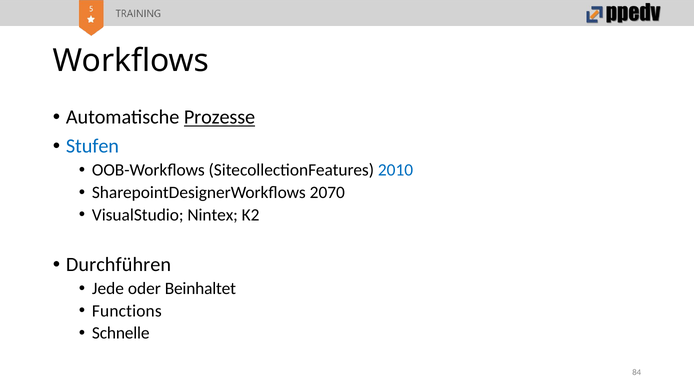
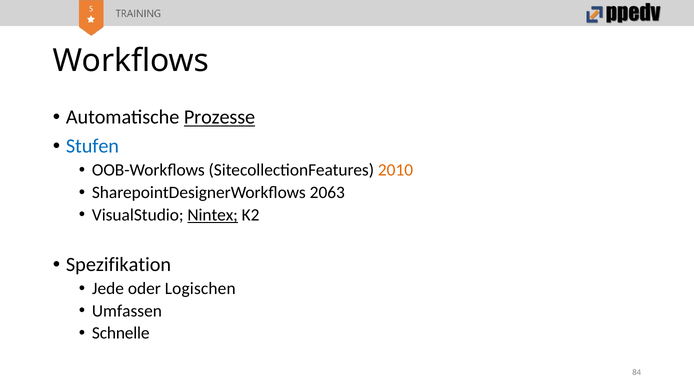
2010 colour: blue -> orange (396, 170)
2070: 2070 -> 2063 (327, 193)
Nintex underline: none -> present (213, 215)
Durchführen: Durchführen -> Spezifikation (119, 265)
Beinhaltet: Beinhaltet -> Logischen (200, 289)
Functions: Functions -> Umfassen (127, 311)
